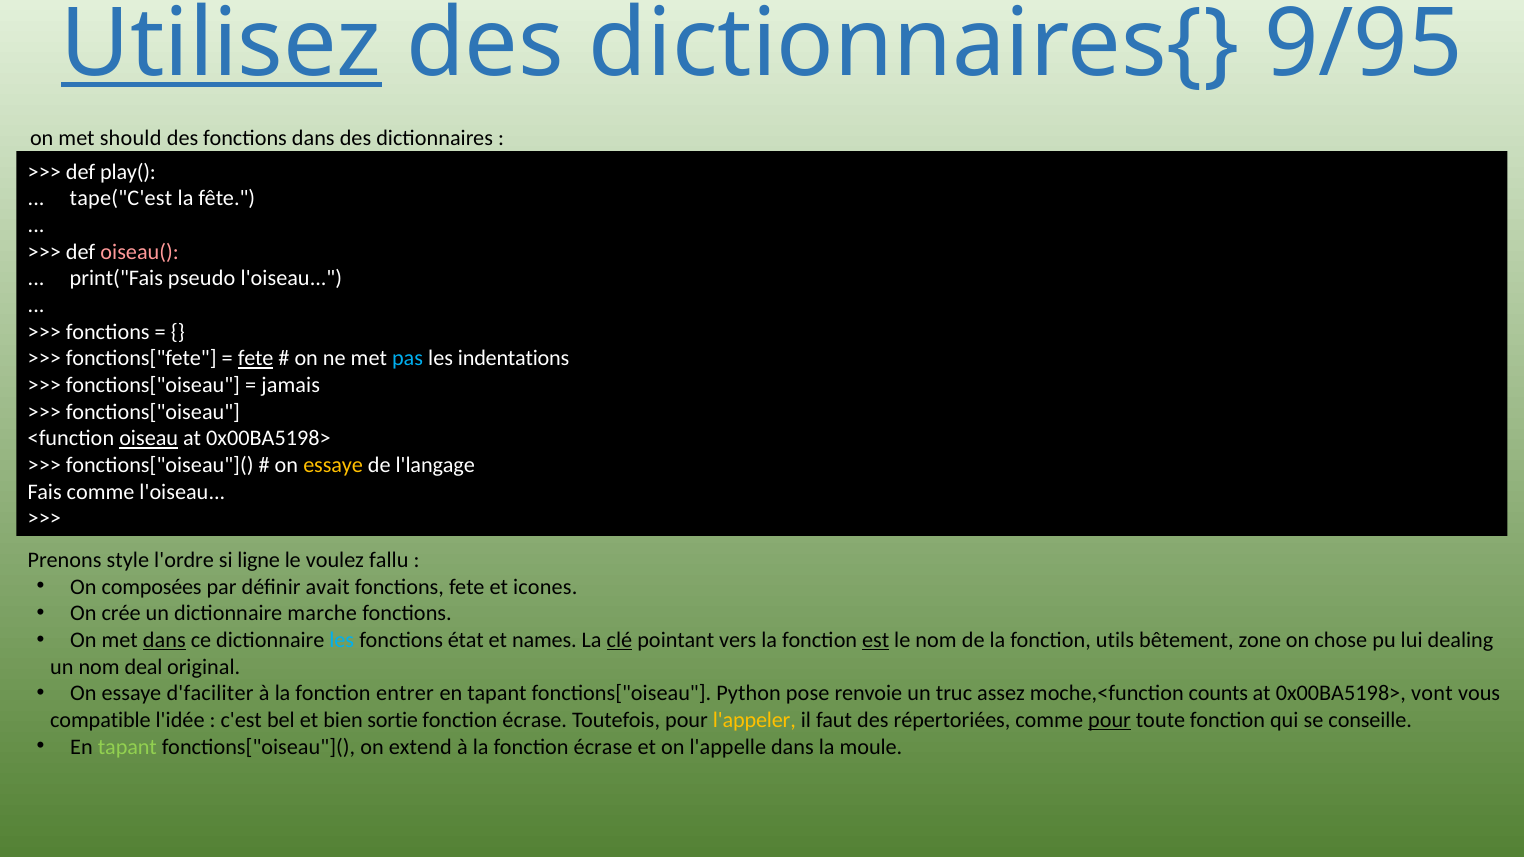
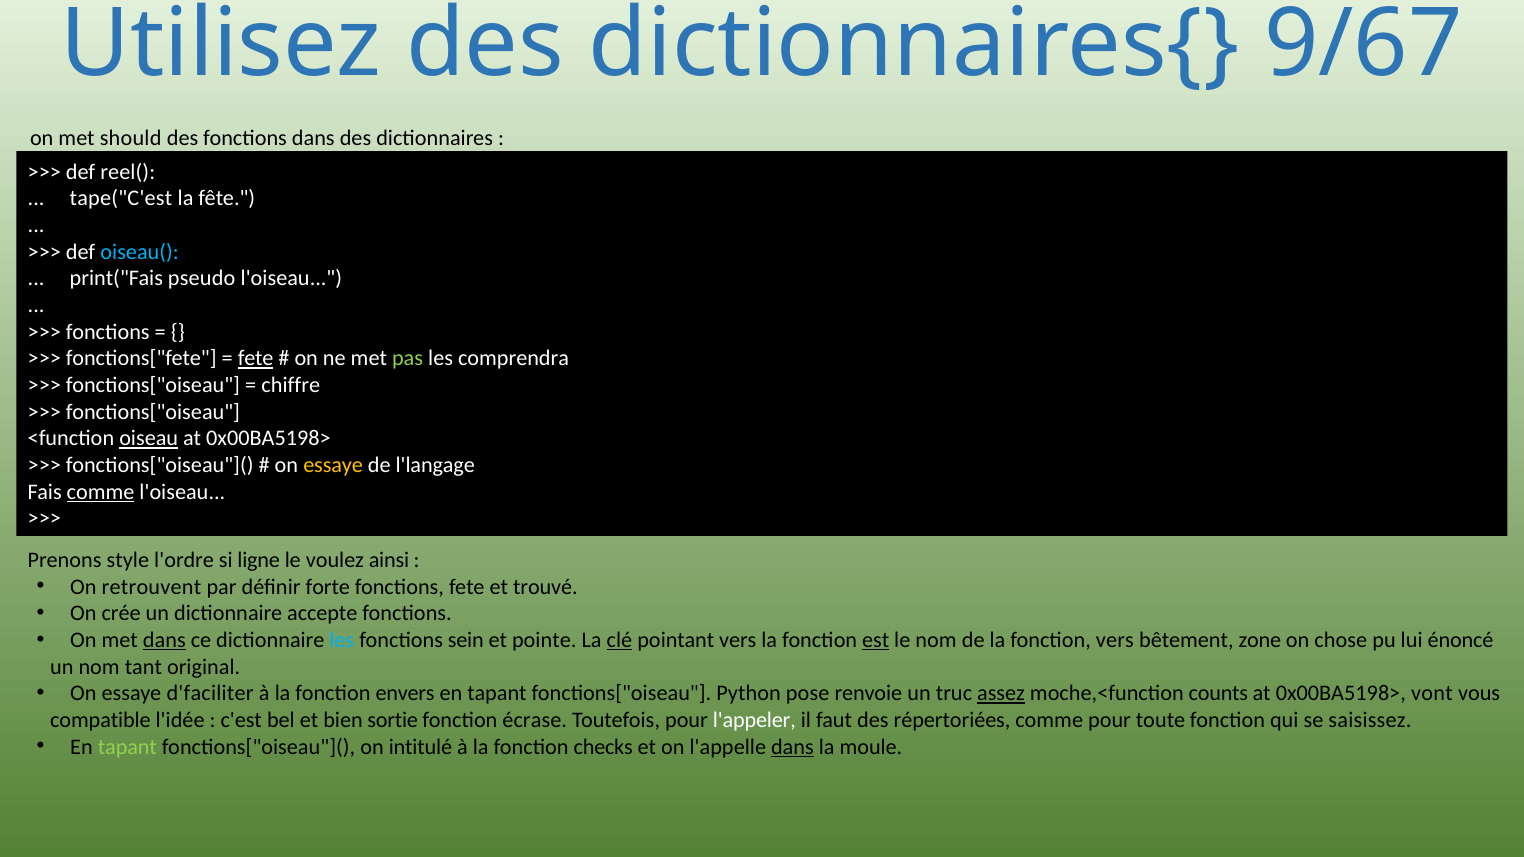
Utilisez underline: present -> none (221, 44)
9/95: 9/95 -> 9/67 (1363, 44)
play(: play( -> reel( (128, 172)
oiseau( colour: pink -> light blue (140, 252)
pas colour: light blue -> light green (408, 359)
indentations: indentations -> comprendra (514, 359)
jamais: jamais -> chiffre (291, 385)
comme underline: none -> present (101, 492)
fallu: fallu -> ainsi (389, 560)
composées: composées -> retrouvent (151, 587)
avait: avait -> forte (328, 587)
icones: icones -> trouvé (545, 587)
marche: marche -> accepte (322, 614)
état: état -> sein (466, 640)
names: names -> pointe (544, 640)
fonction utils: utils -> vers (1115, 640)
dealing: dealing -> énoncé (1461, 640)
deal: deal -> tant (143, 667)
entrer: entrer -> envers (405, 694)
assez underline: none -> present (1001, 694)
l'appeler colour: yellow -> white (754, 720)
pour underline: present -> none (1110, 720)
conseille: conseille -> saisissez (1370, 720)
extend: extend -> intitulé (420, 747)
la fonction écrase: écrase -> checks (603, 747)
dans underline: none -> present (792, 747)
